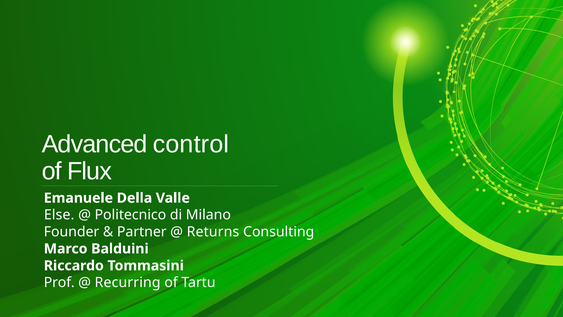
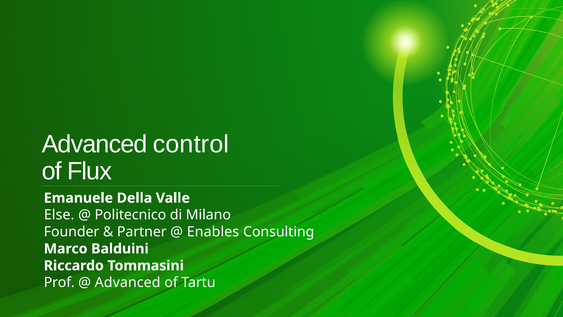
Returns: Returns -> Enables (213, 232)
Recurring: Recurring -> Advanced (128, 282)
